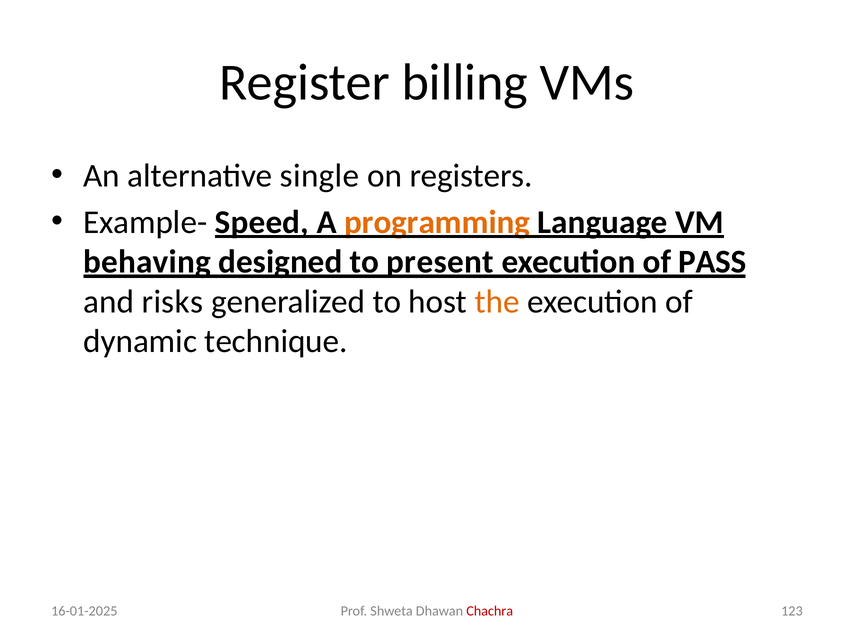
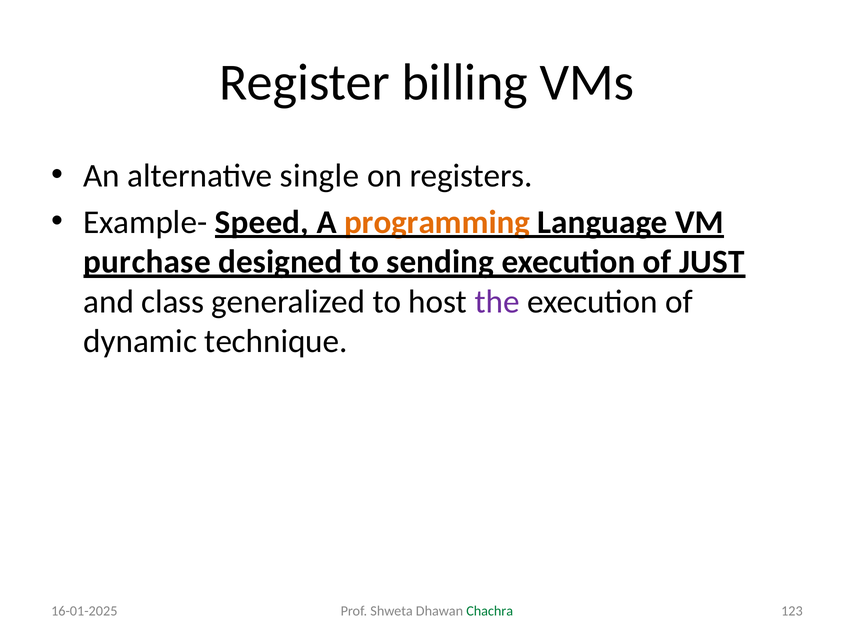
behaving: behaving -> purchase (147, 262)
present: present -> sending (440, 262)
PASS: PASS -> JUST (712, 262)
risks: risks -> class (173, 302)
the colour: orange -> purple (497, 302)
Chachra colour: red -> green (490, 612)
